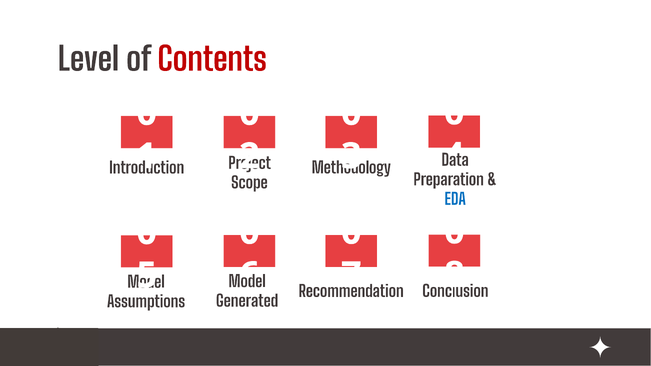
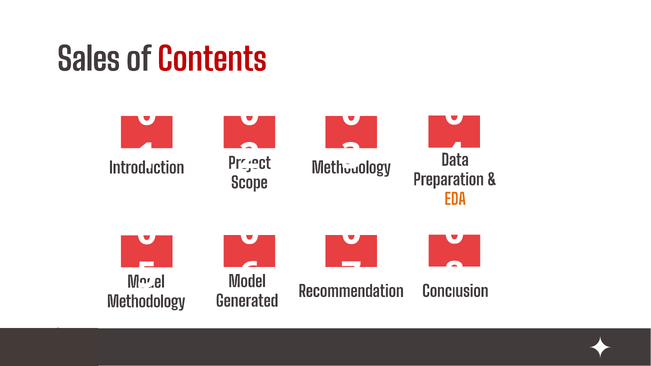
Level: Level -> Sales (89, 60)
EDA colour: blue -> orange (455, 200)
Assumptions: Assumptions -> Methodology (146, 302)
